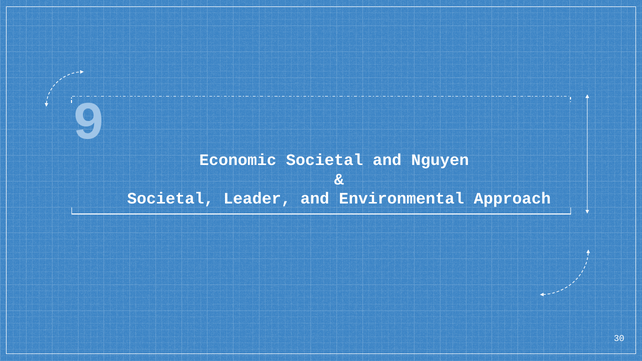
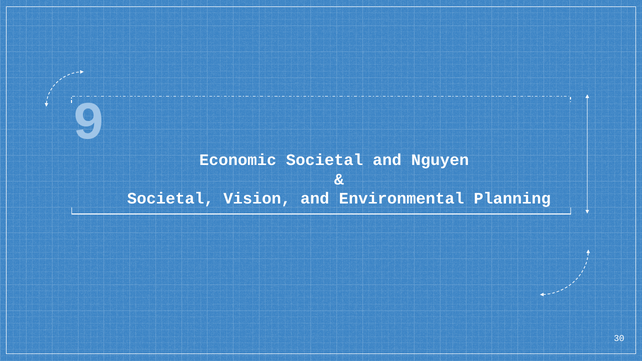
Leader: Leader -> Vision (257, 199)
Approach: Approach -> Planning (512, 199)
